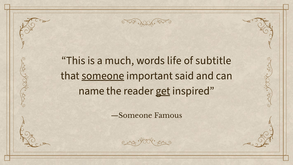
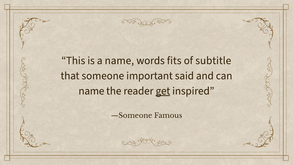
a much: much -> name (119, 60)
life: life -> fits (174, 60)
someone underline: present -> none (103, 76)
